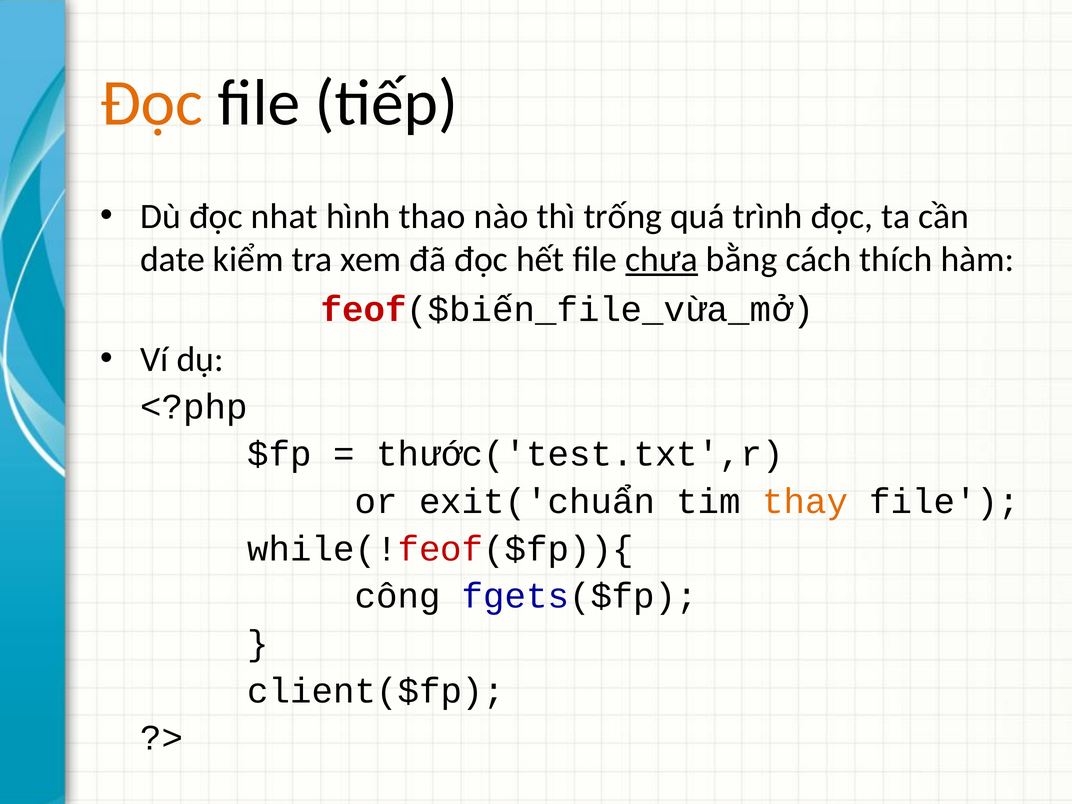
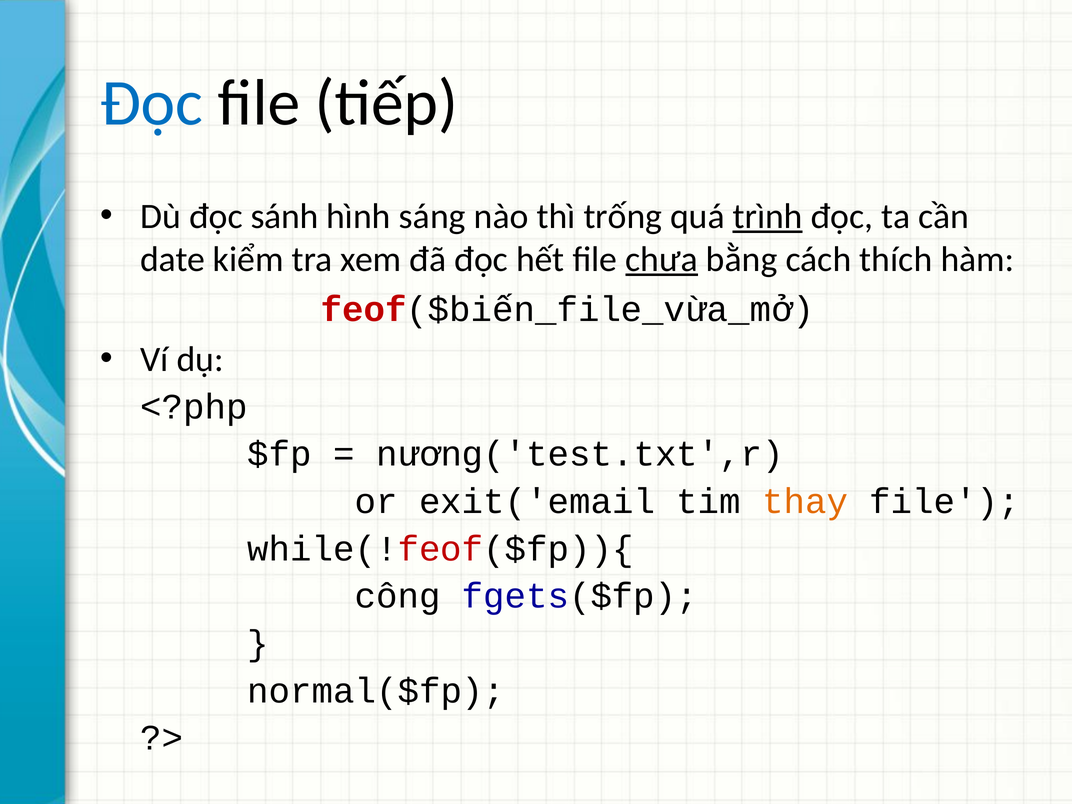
Đọc colour: orange -> blue (152, 103)
nhat: nhat -> sánh (284, 216)
thao: thao -> sáng (432, 216)
trình underline: none -> present (768, 216)
thước('test.txt',r: thước('test.txt',r -> nương('test.txt',r (580, 454)
exit('chuẩn: exit('chuẩn -> exit('email (537, 501)
client($fp: client($fp -> normal($fp (376, 691)
